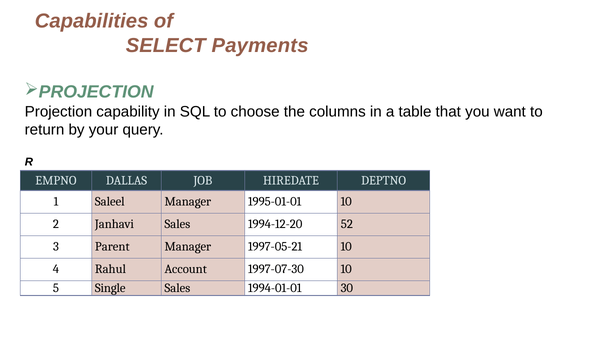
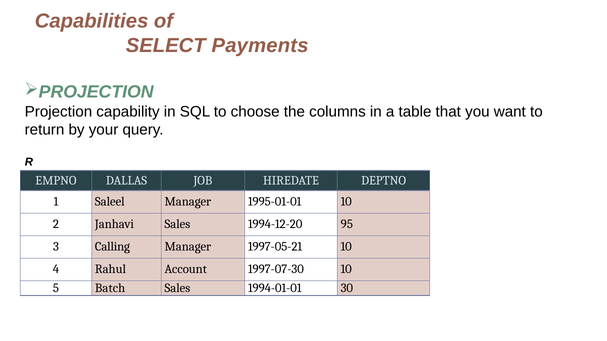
52: 52 -> 95 (347, 224)
Parent: Parent -> Calling (112, 247)
Single: Single -> Batch (110, 288)
